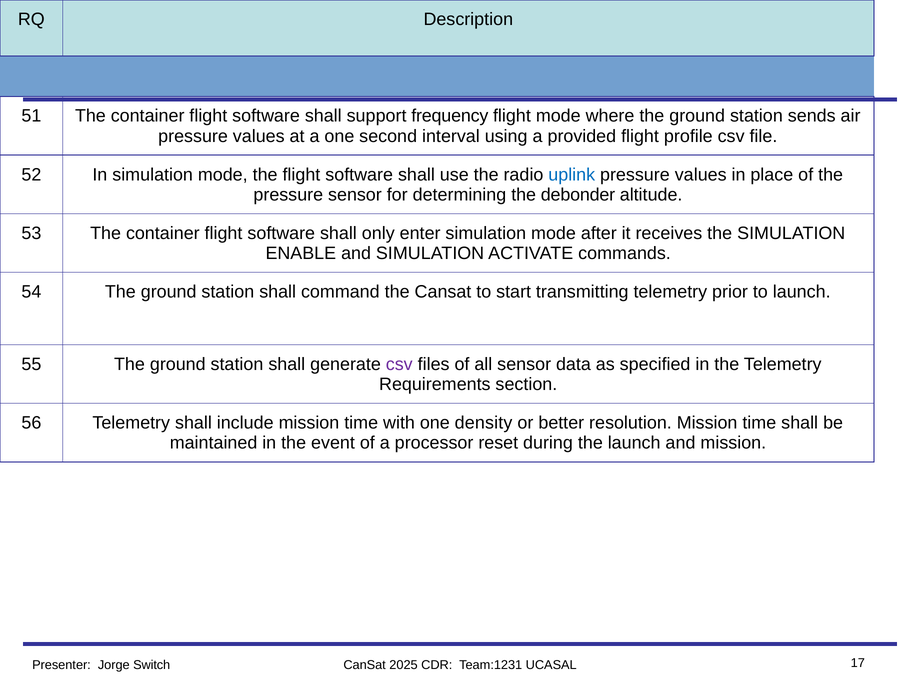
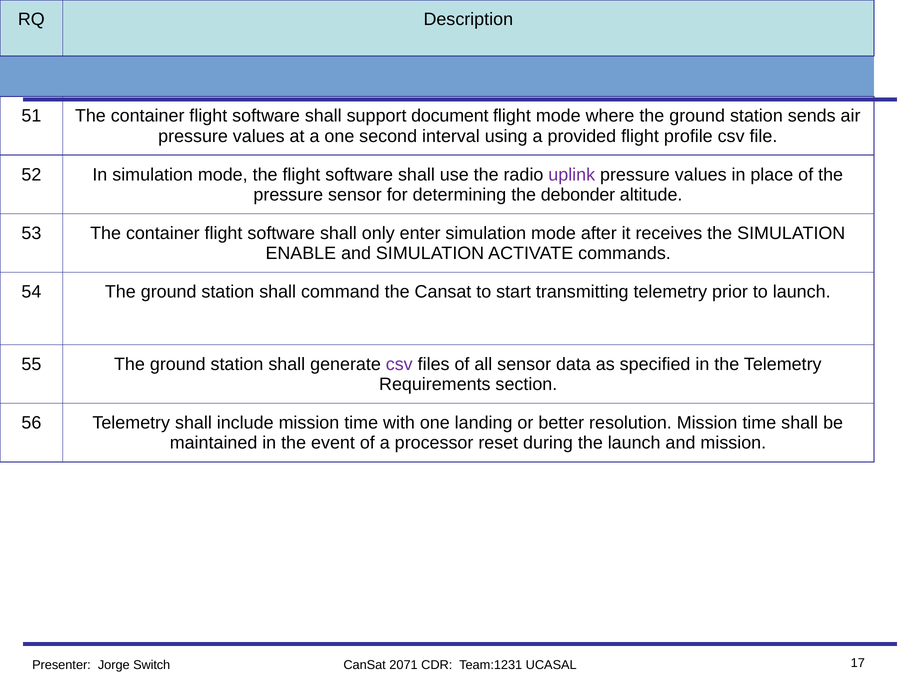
frequency: frequency -> document (450, 116)
uplink colour: blue -> purple (572, 175)
density: density -> landing (484, 423)
2025: 2025 -> 2071 (404, 665)
